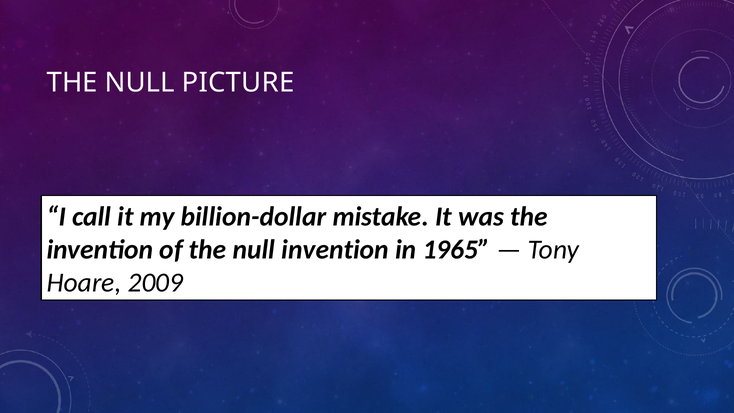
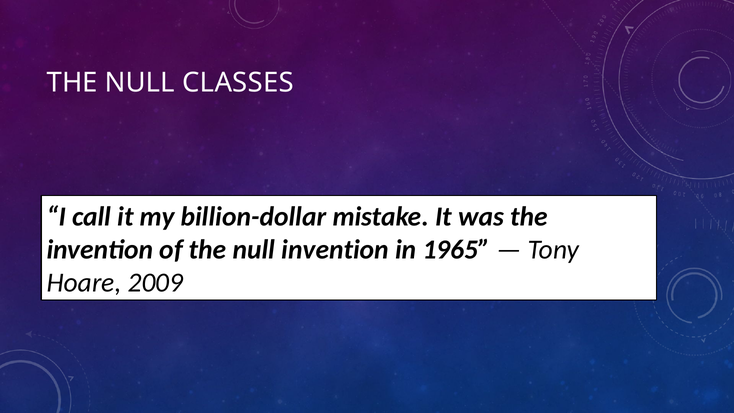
PICTURE: PICTURE -> CLASSES (238, 82)
